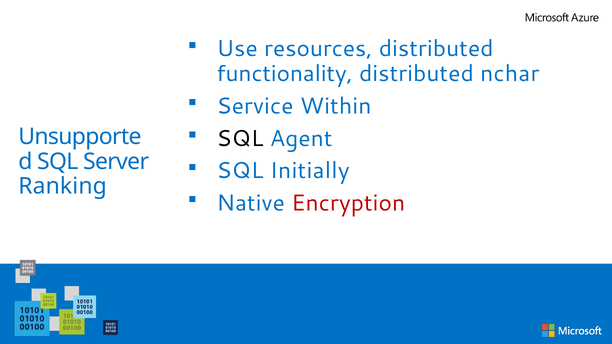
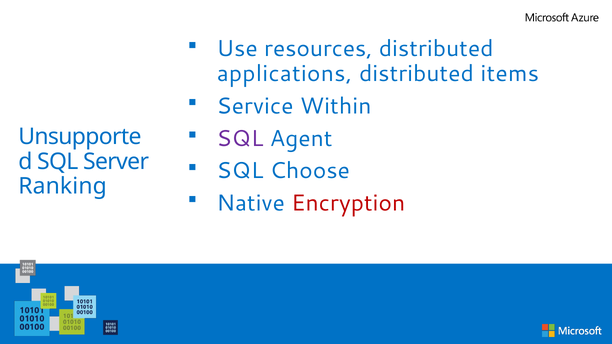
functionality: functionality -> applications (284, 74)
nchar: nchar -> items (510, 74)
SQL colour: black -> purple (240, 139)
Initially: Initially -> Choose (310, 171)
